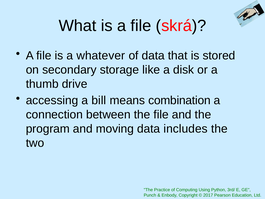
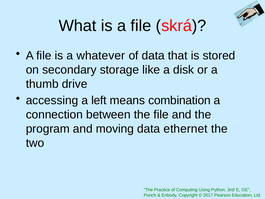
bill: bill -> left (99, 100)
includes: includes -> ethernet (186, 129)
